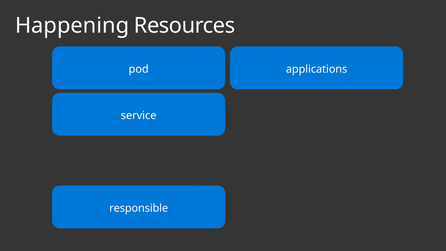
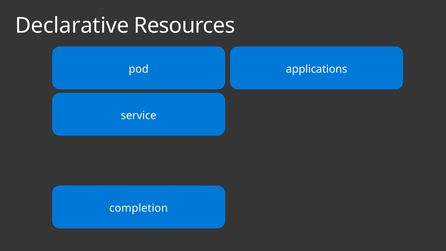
Happening: Happening -> Declarative (72, 26)
responsible: responsible -> completion (139, 208)
